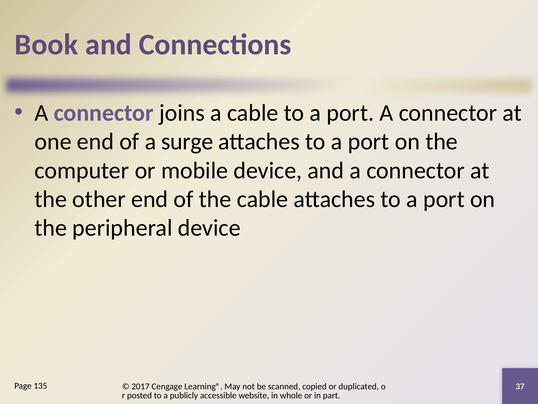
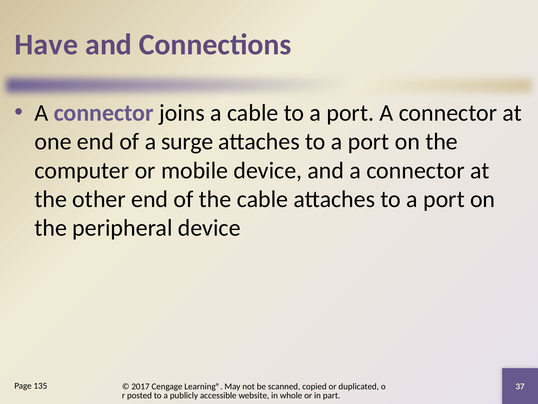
Book: Book -> Have (46, 45)
